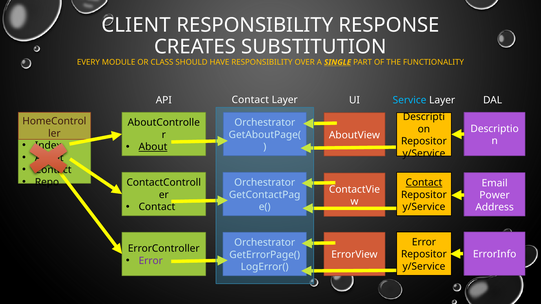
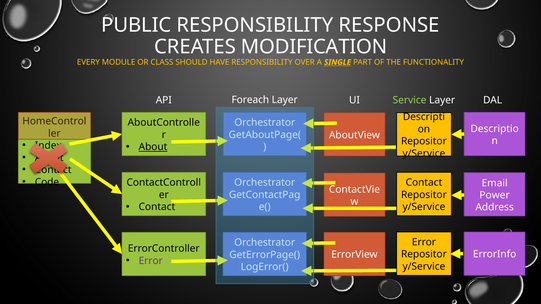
CLIENT: CLIENT -> PUBLIC (136, 25)
SUBSTITUTION: SUBSTITUTION -> MODIFICATION (314, 47)
API Contact: Contact -> Foreach (250, 100)
Service colour: light blue -> light green (410, 100)
Repo: Repo -> Code (47, 182)
Contact underline: present -> none (424, 183)
